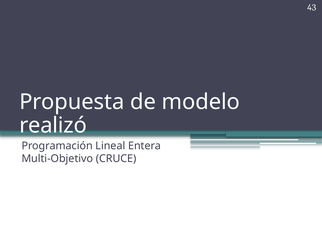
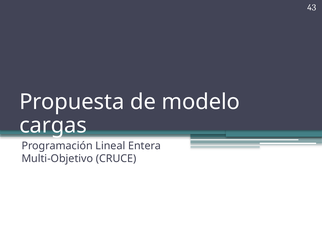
realizó: realizó -> cargas (53, 126)
